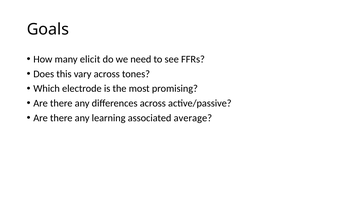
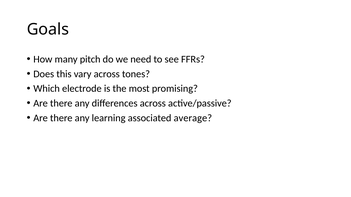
elicit: elicit -> pitch (90, 59)
